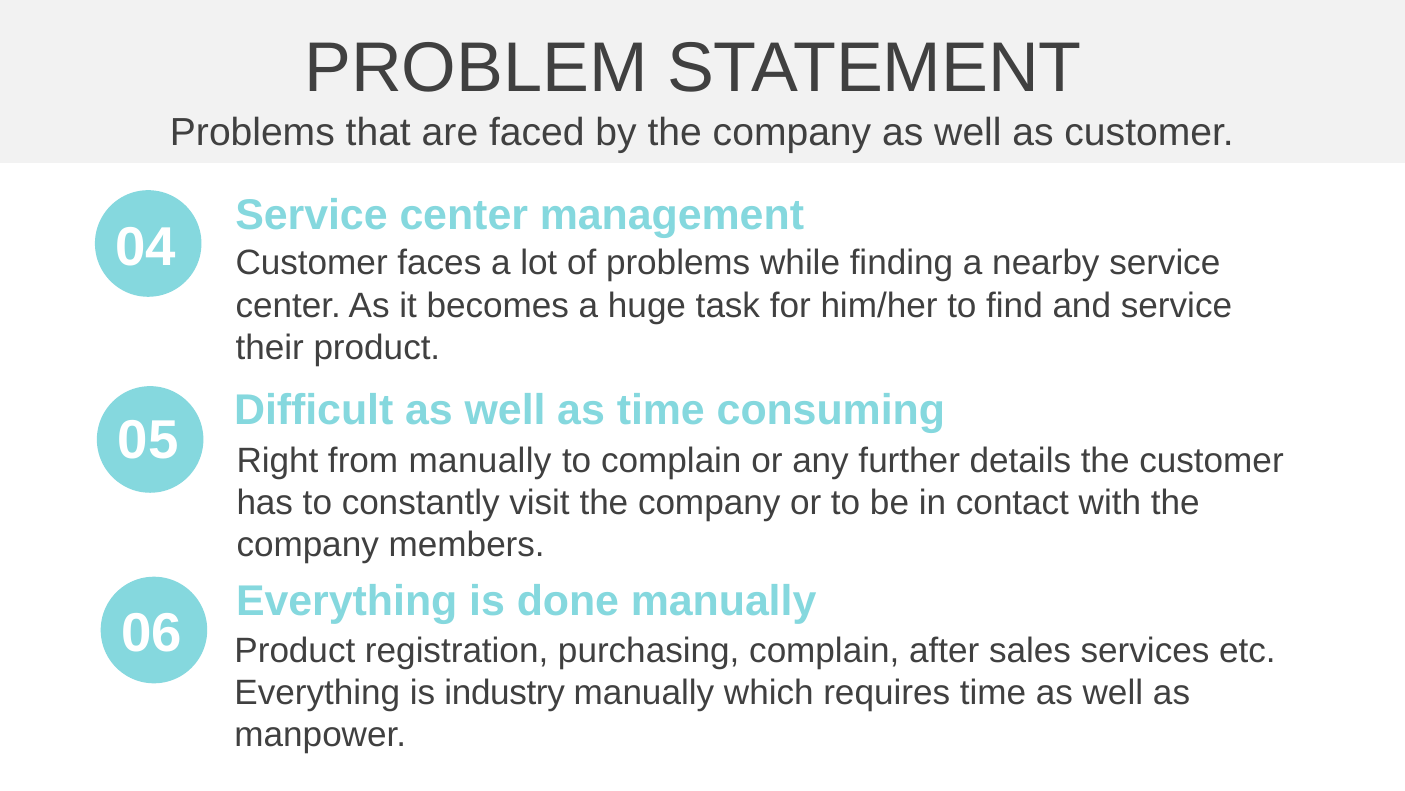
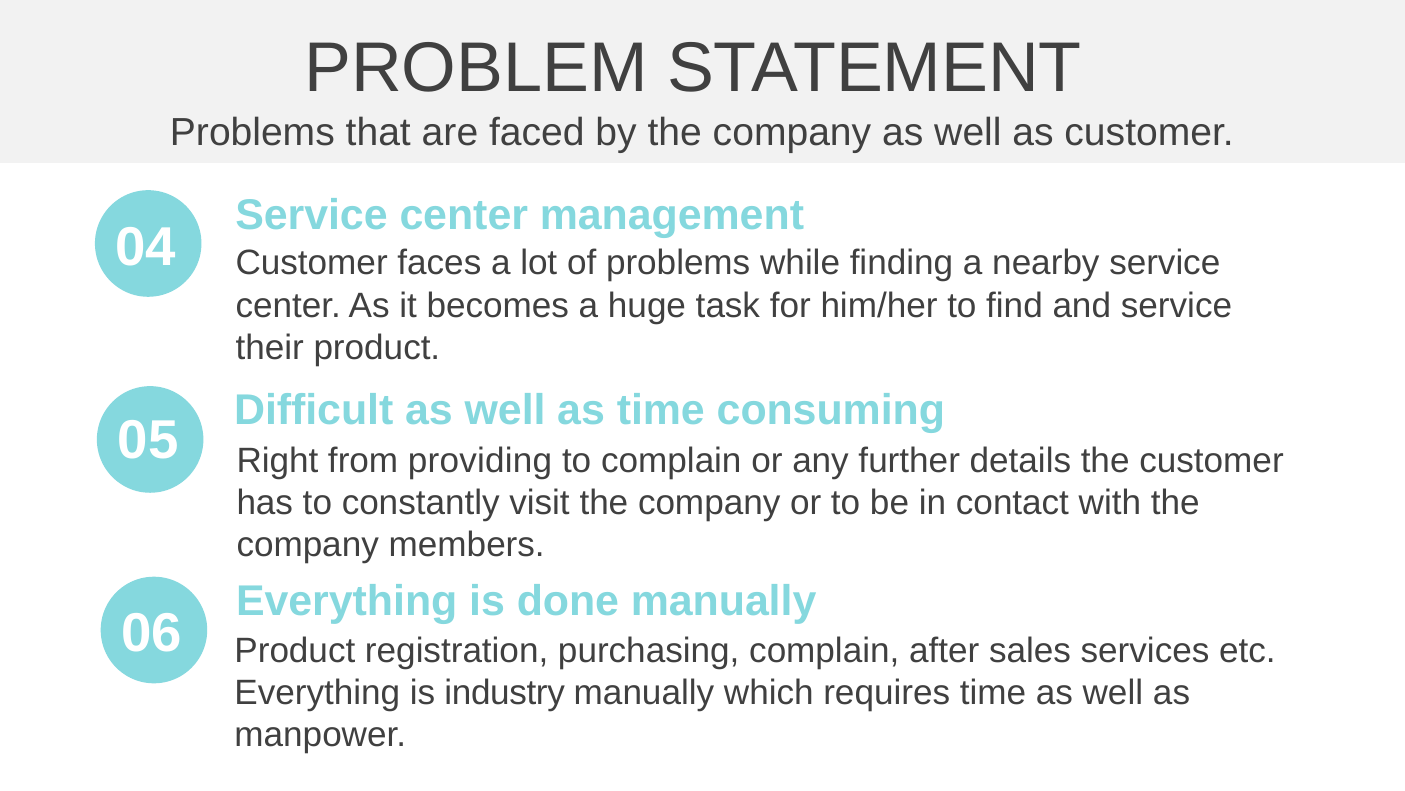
from manually: manually -> providing (480, 460)
